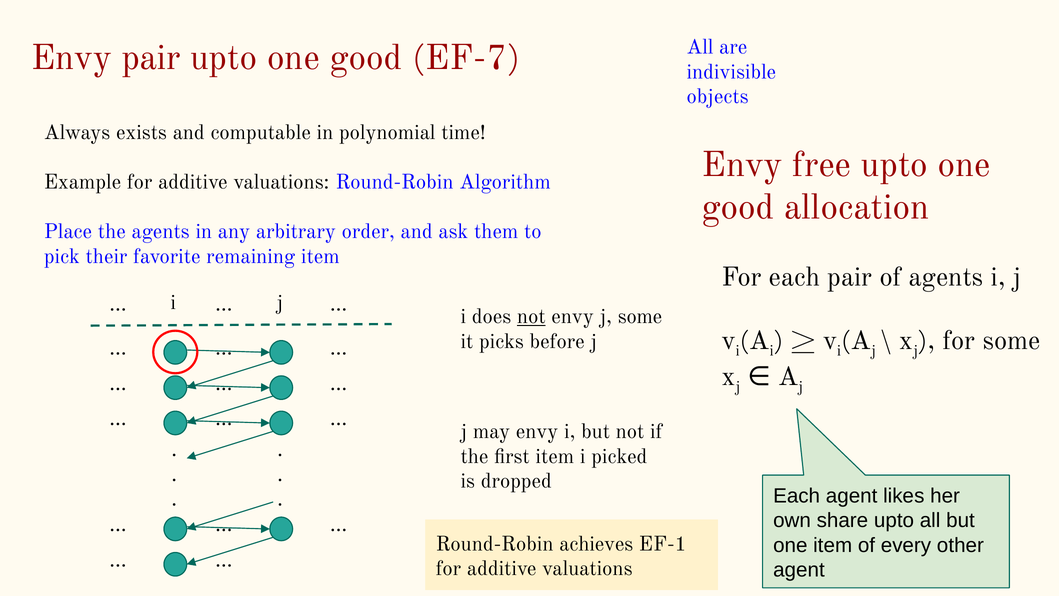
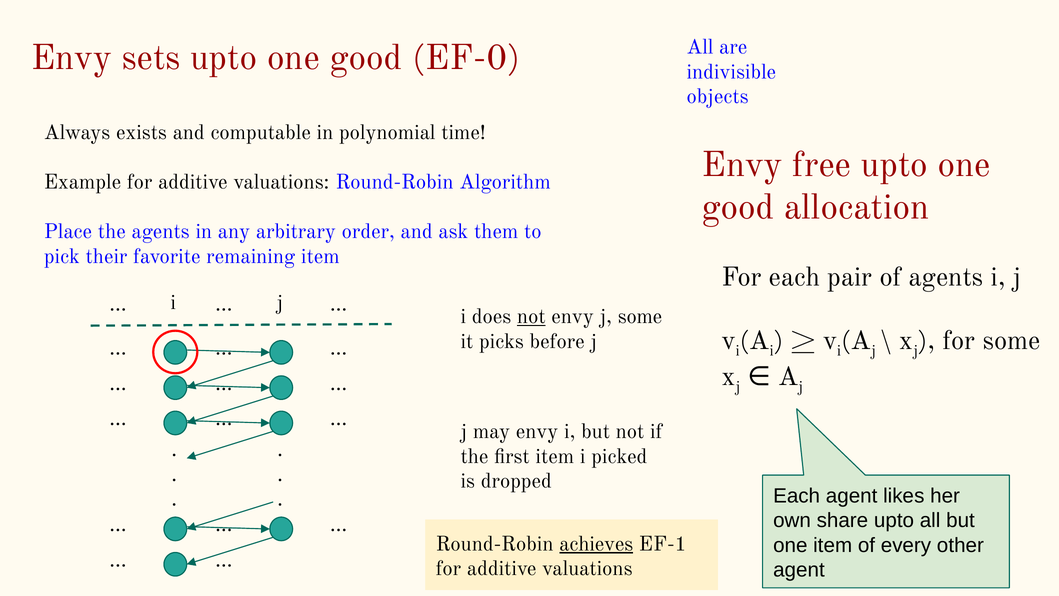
Envy pair: pair -> sets (151, 57)
EF-7: EF-7 -> EF-0 (466, 57)
achieves underline: none -> present (596, 544)
